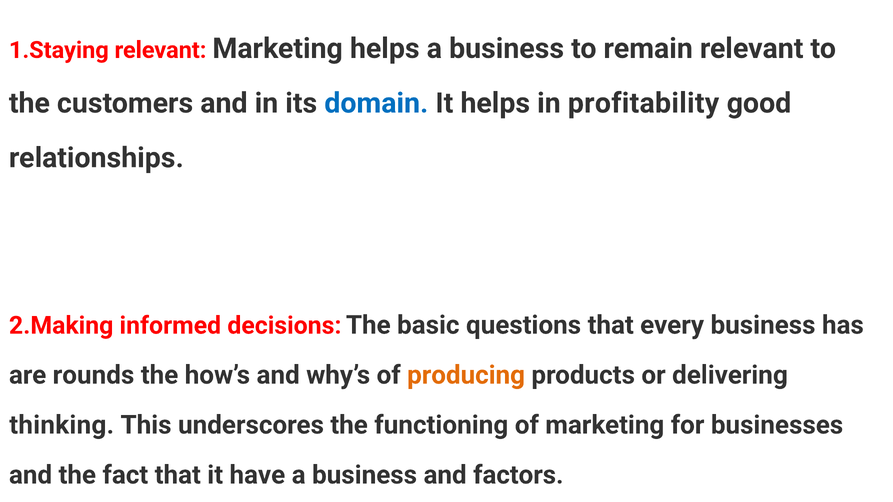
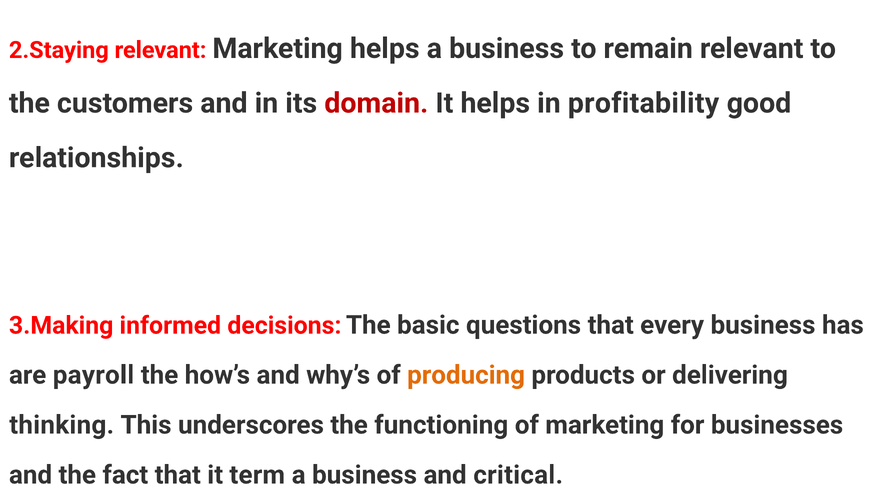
1.Staying: 1.Staying -> 2.Staying (59, 50)
domain colour: blue -> red (376, 103)
2.Making: 2.Making -> 3.Making (61, 326)
rounds: rounds -> payroll (93, 375)
have: have -> term (257, 475)
factors: factors -> critical (518, 475)
